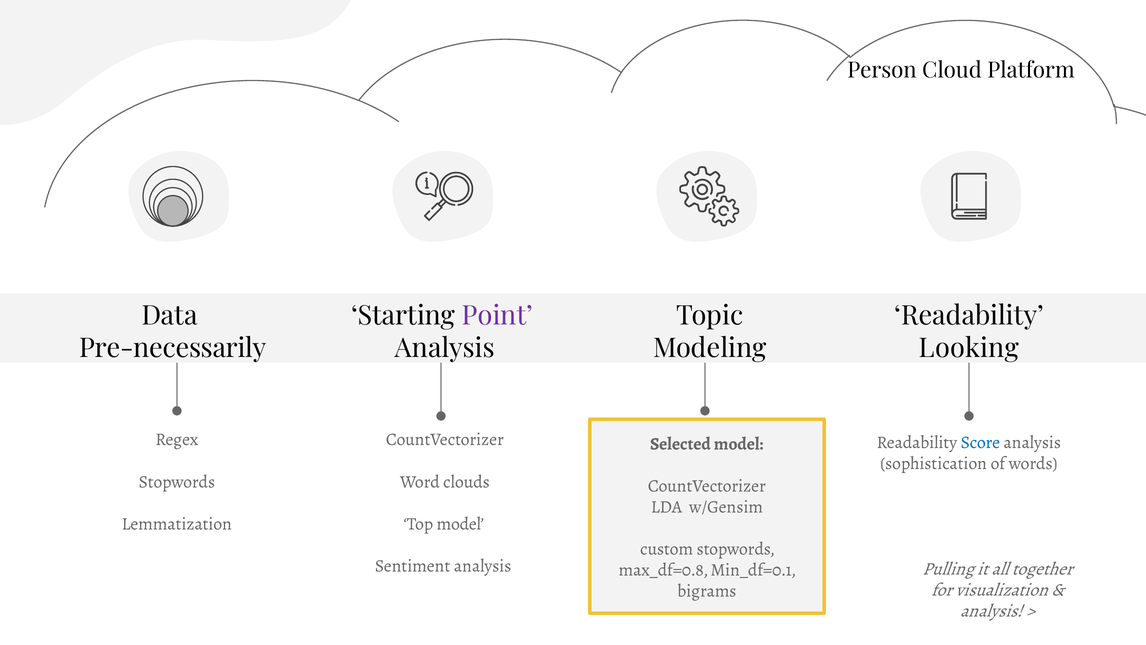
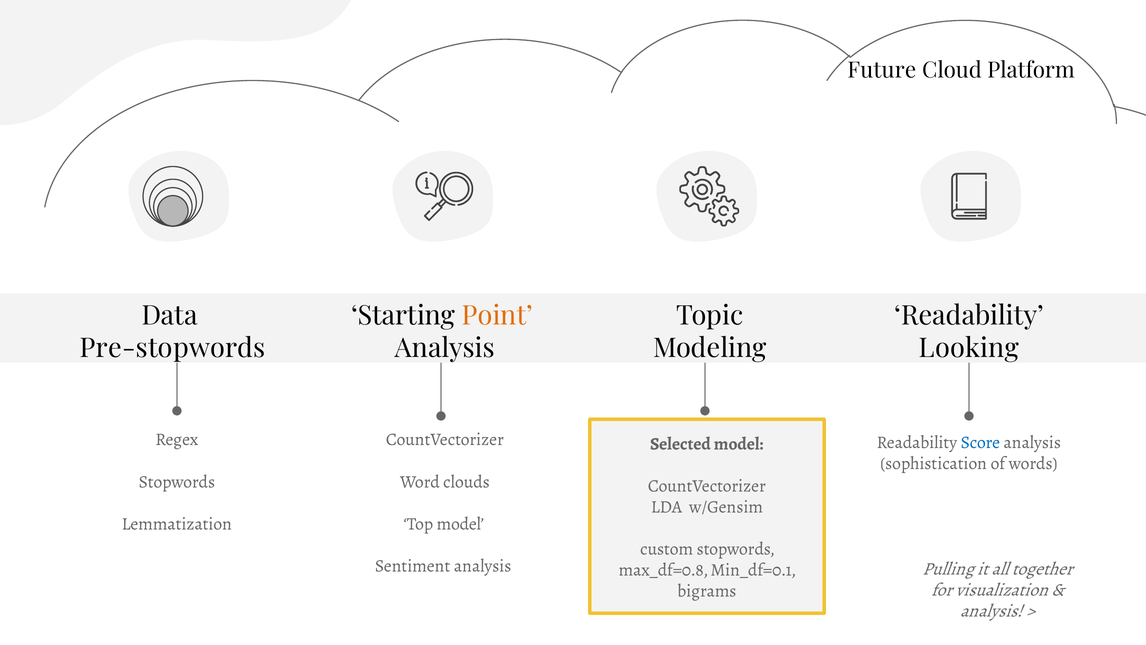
Person: Person -> Future (882, 71)
Point colour: purple -> orange (497, 316)
Pre-necessarily: Pre-necessarily -> Pre-stopwords (173, 348)
